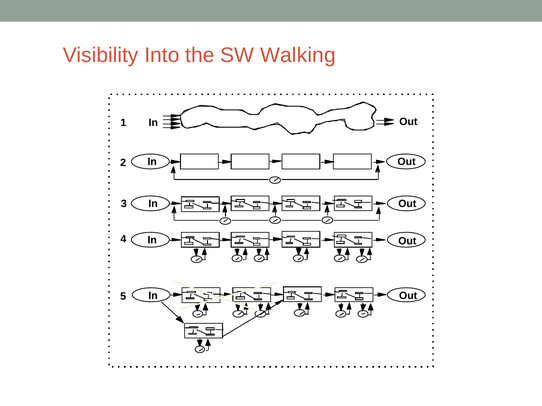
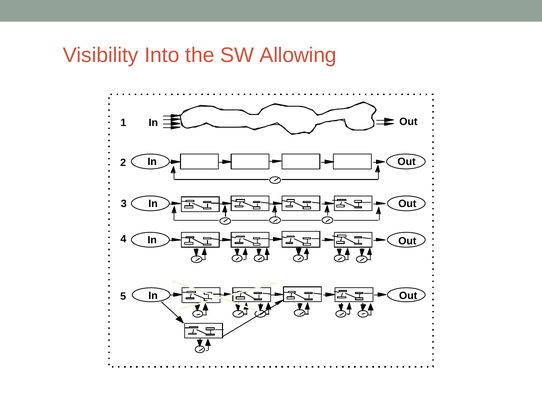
Walking: Walking -> Allowing (298, 55)
